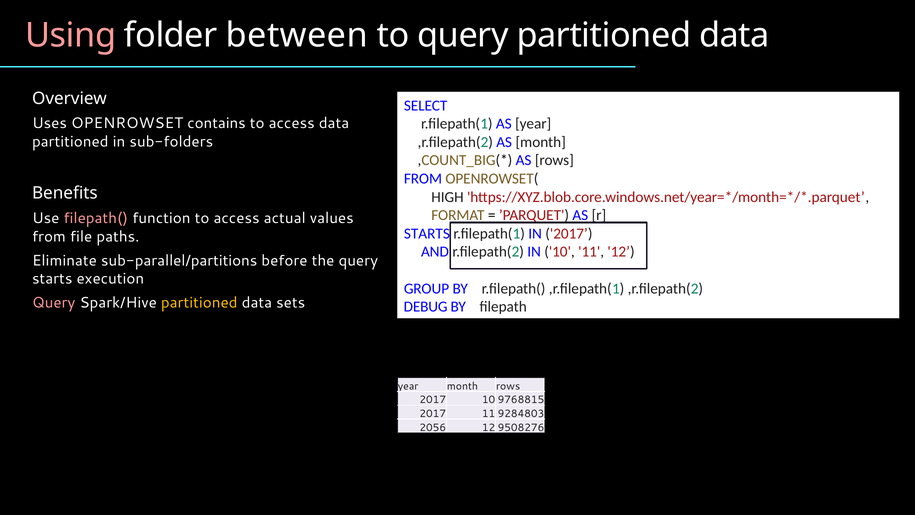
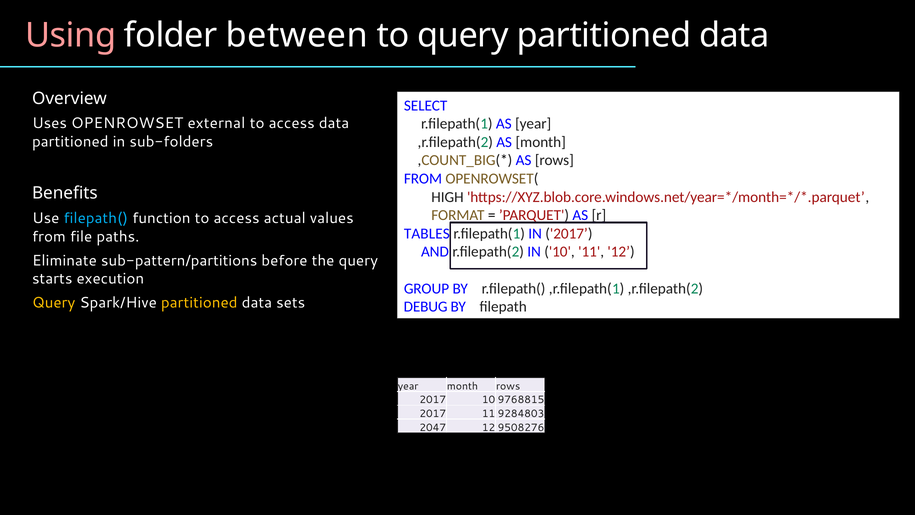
contains: contains -> external (216, 123)
filepath( colour: pink -> light blue (96, 218)
STARTS: STARTS -> TABLES (427, 233)
sub-parallel/partitions: sub-parallel/partitions -> sub-pattern/partitions (179, 260)
Query colour: pink -> yellow (54, 303)
2056: 2056 -> 2047 (433, 427)
